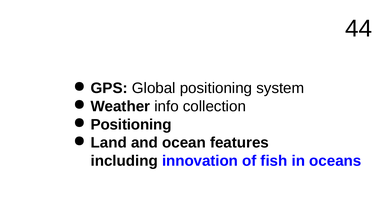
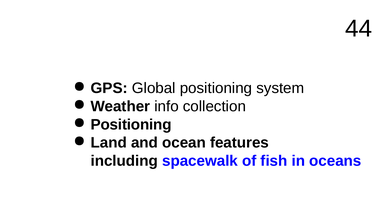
innovation: innovation -> spacewalk (200, 161)
